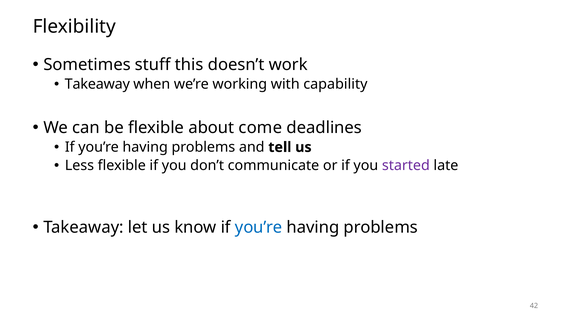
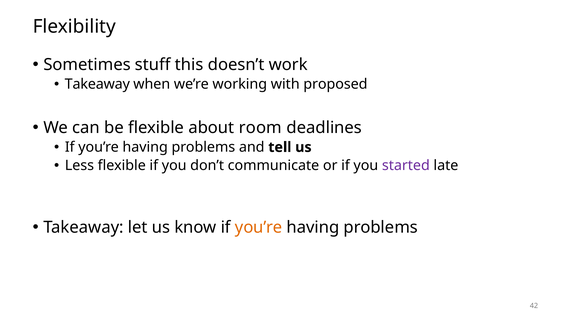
capability: capability -> proposed (335, 84)
come: come -> room (260, 128)
you’re colour: blue -> orange (259, 227)
